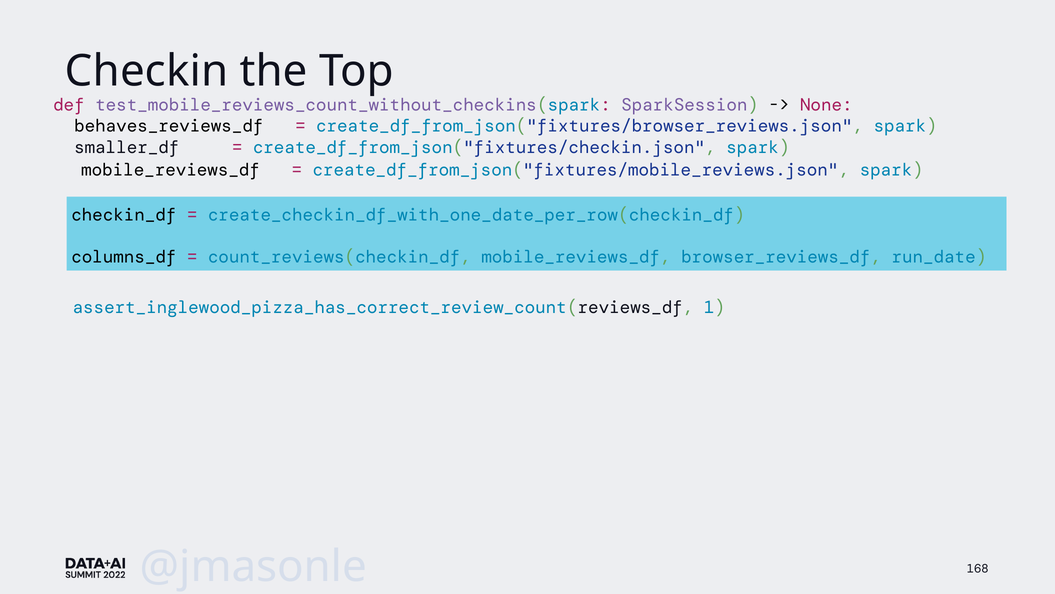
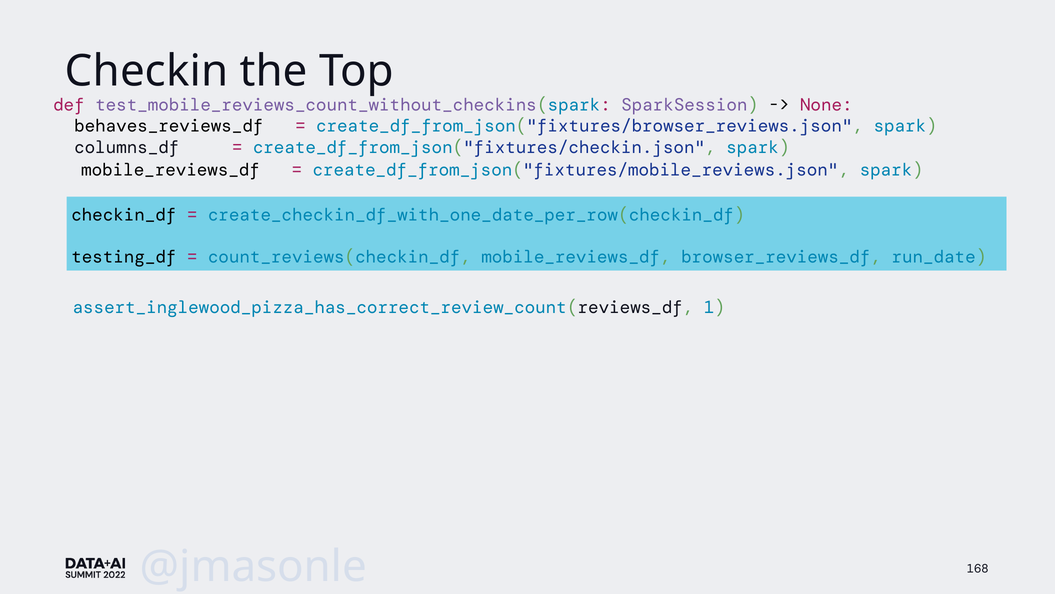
smaller_df: smaller_df -> columns_df (127, 147)
columns_df: columns_df -> testing_df (124, 257)
